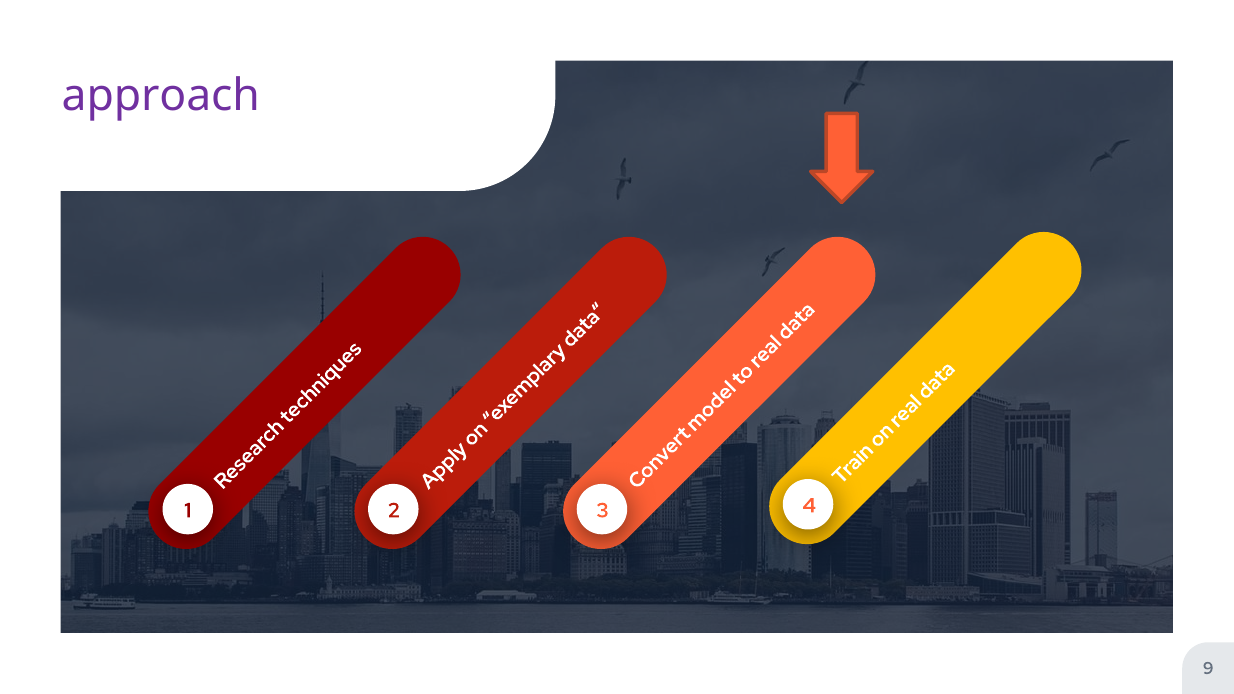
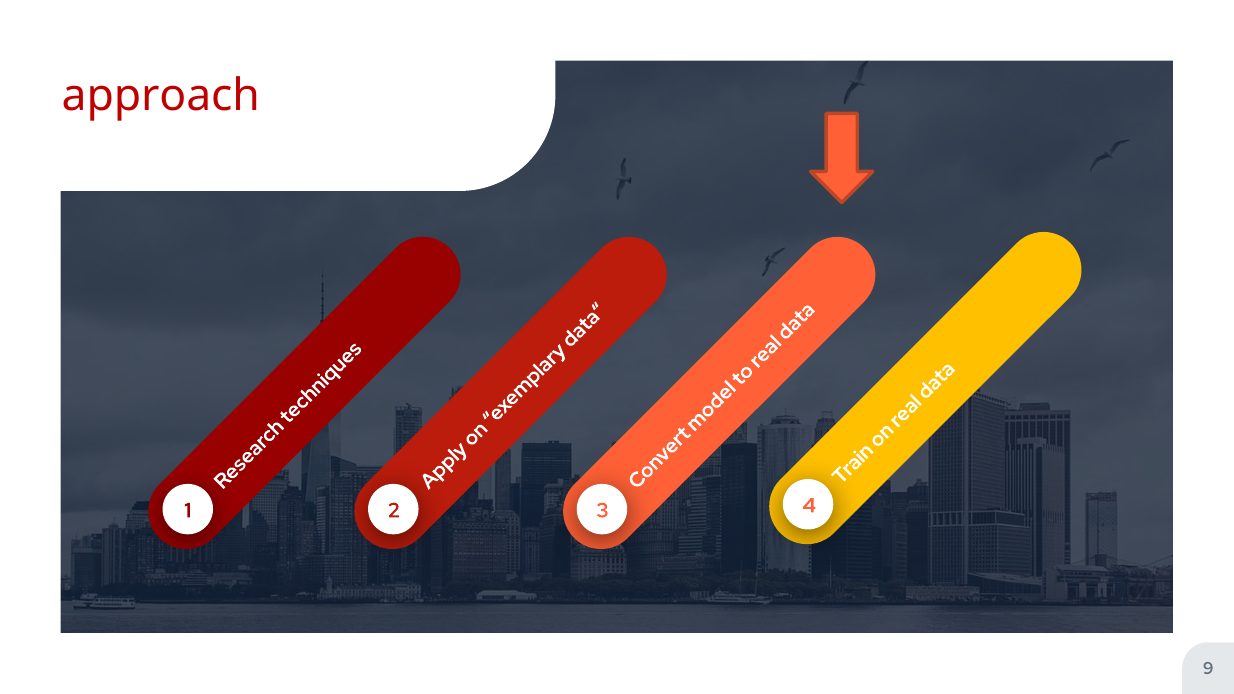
approach colour: purple -> red (161, 95)
